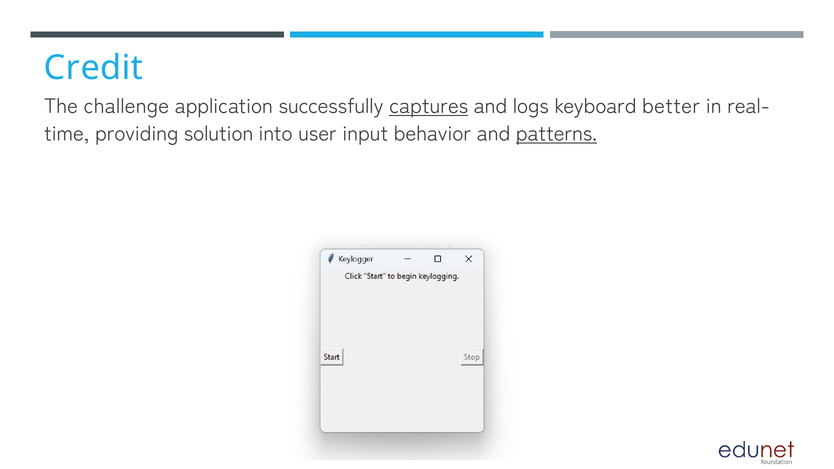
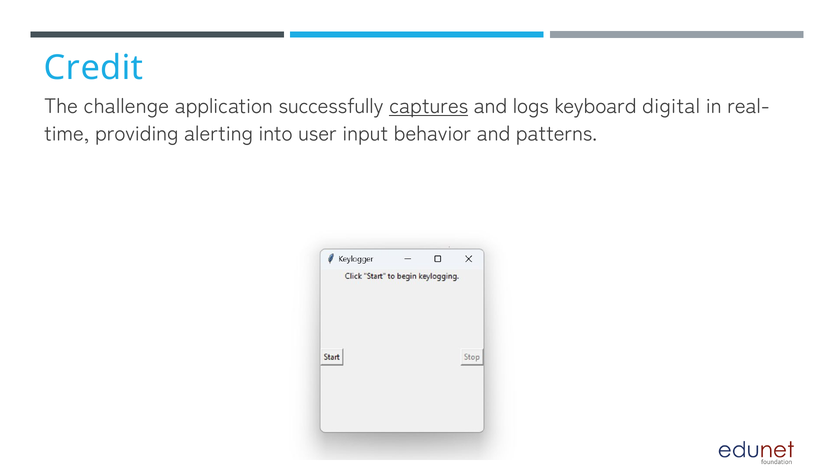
better: better -> digital (671, 107)
solution: solution -> alerting (219, 134)
patterns underline: present -> none (556, 134)
